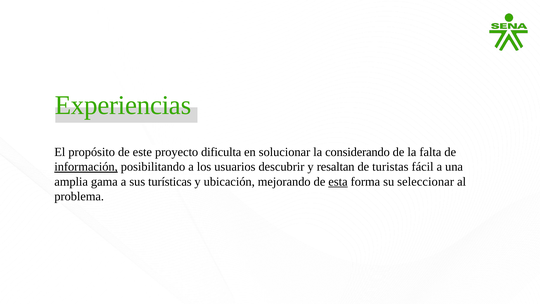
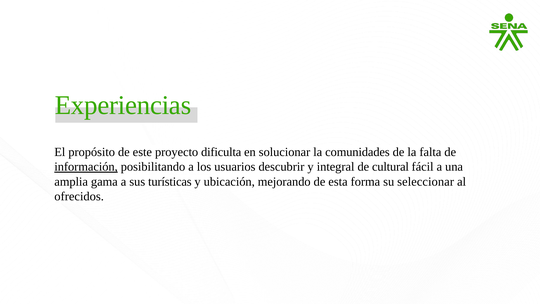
considerando: considerando -> comunidades (357, 152)
resaltan: resaltan -> integral (336, 167)
turistas: turistas -> cultural (390, 167)
esta underline: present -> none (338, 182)
problema: problema -> ofrecidos (79, 196)
